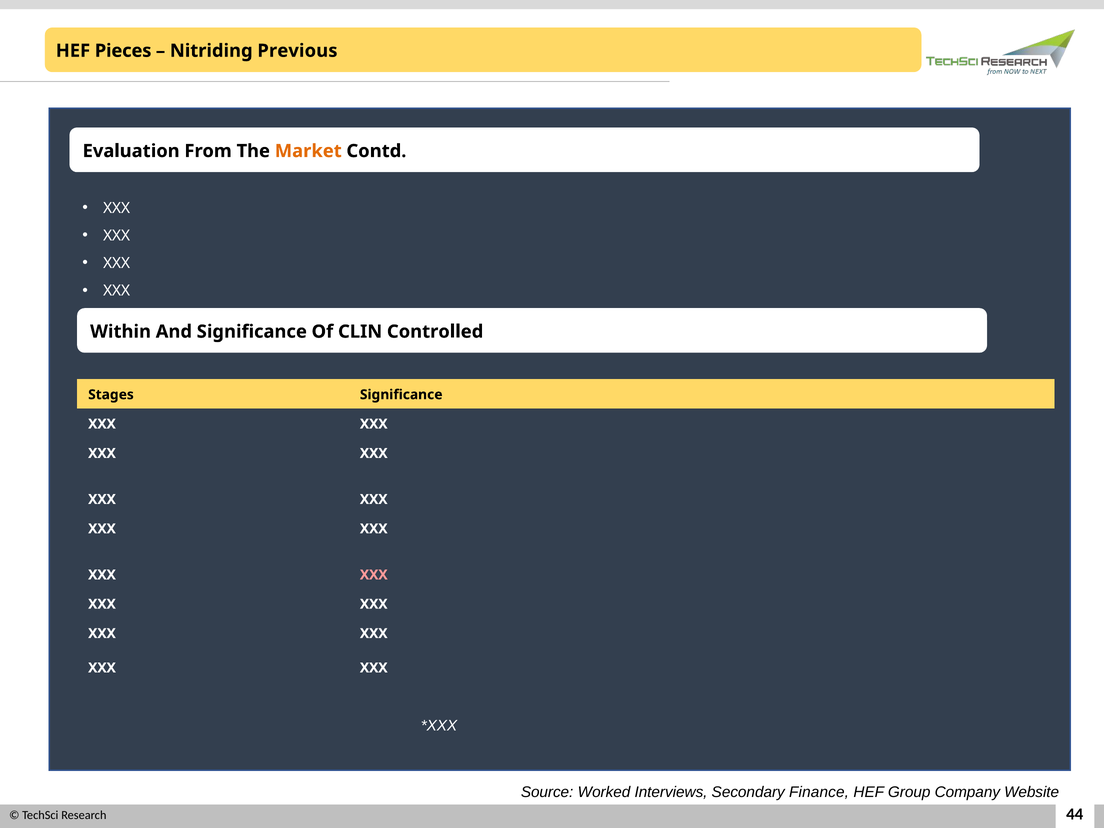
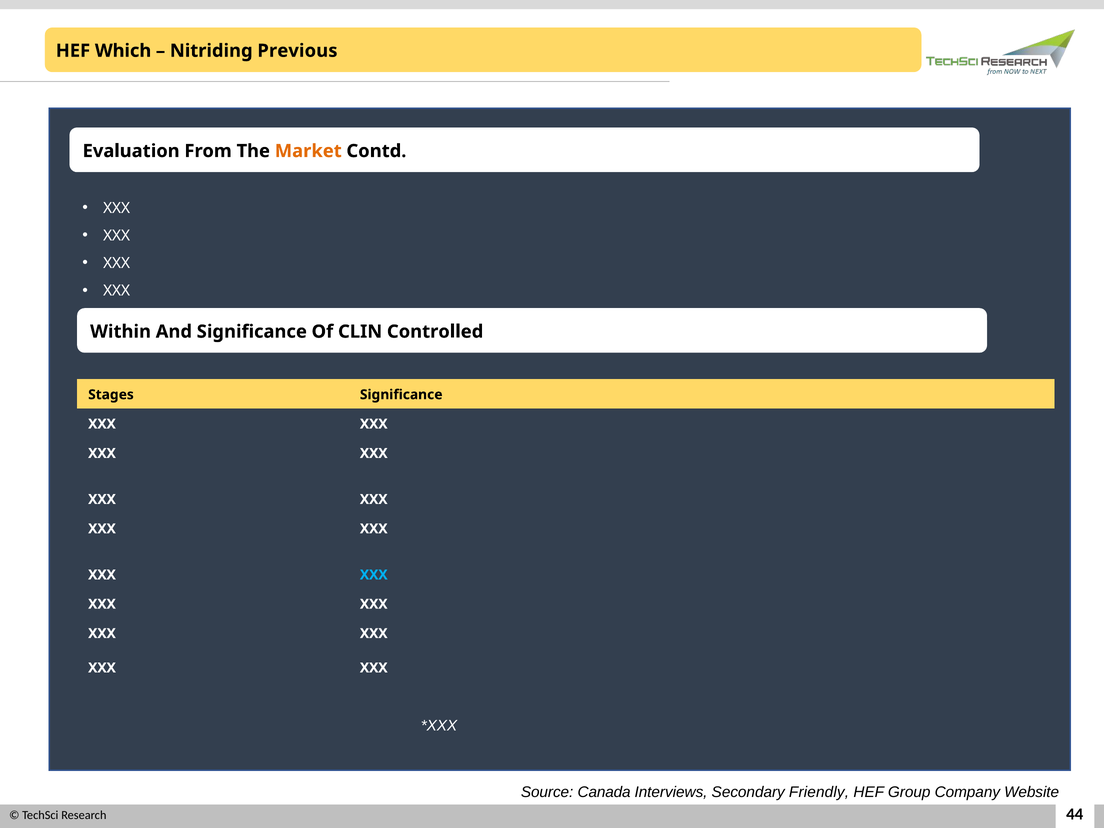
Pieces: Pieces -> Which (123, 51)
XXX colour: pink -> light blue (374, 575)
Worked: Worked -> Canada (604, 792)
Finance: Finance -> Friendly (819, 792)
